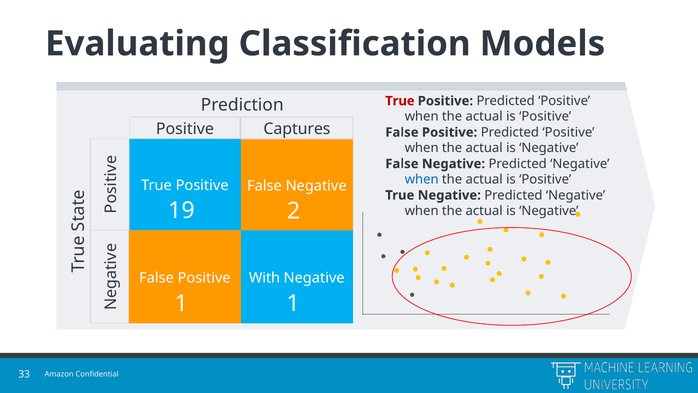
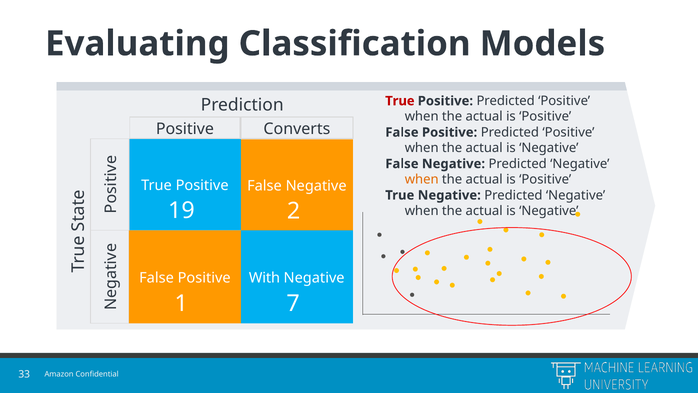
Captures: Captures -> Converts (297, 129)
when colour: blue -> orange (422, 179)
1 1: 1 -> 7 (293, 303)
